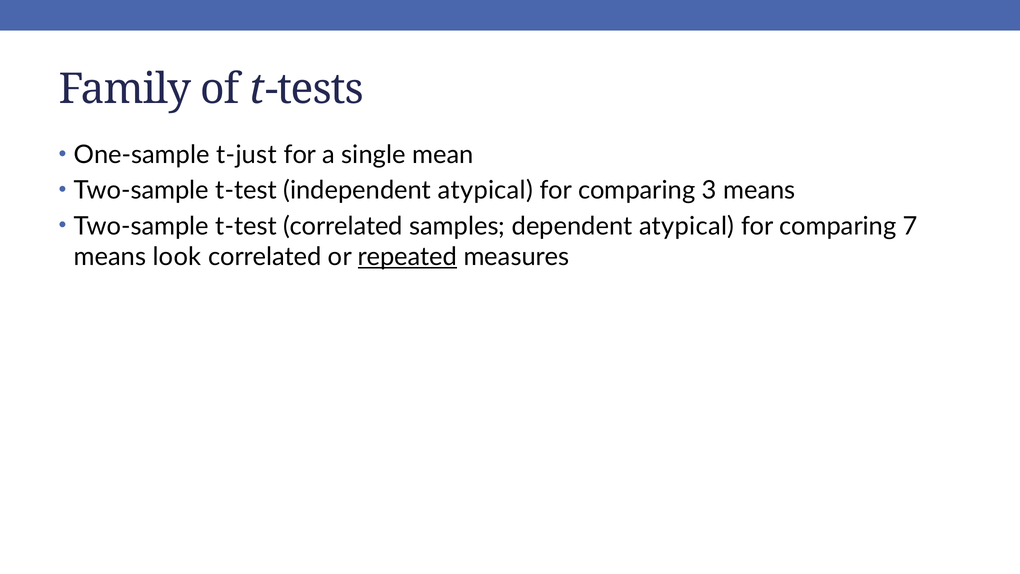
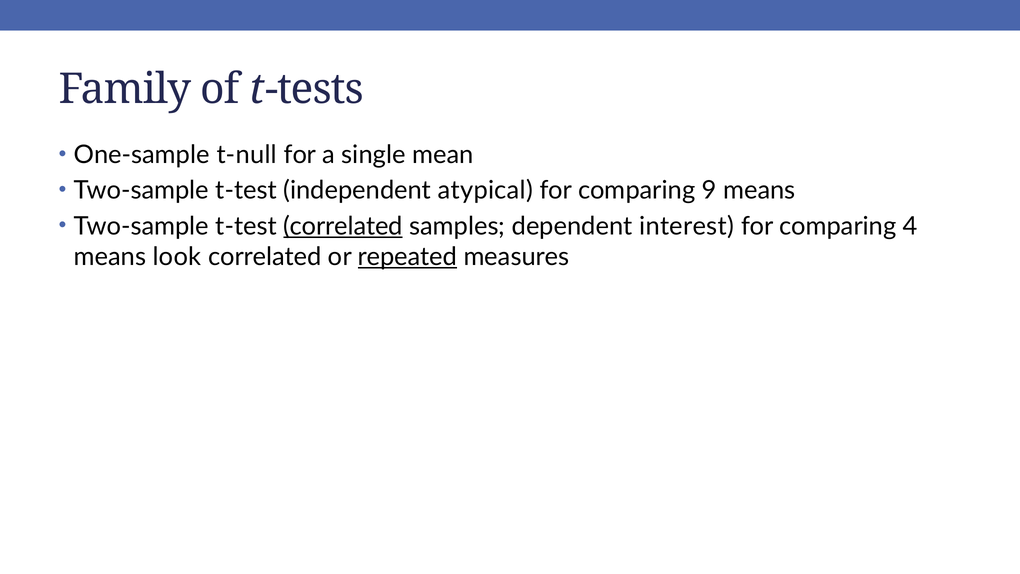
t-just: t-just -> t-null (247, 155)
3: 3 -> 9 (709, 190)
correlated underline: none -> present (343, 226)
dependent atypical: atypical -> interest (687, 226)
7: 7 -> 4 (910, 226)
